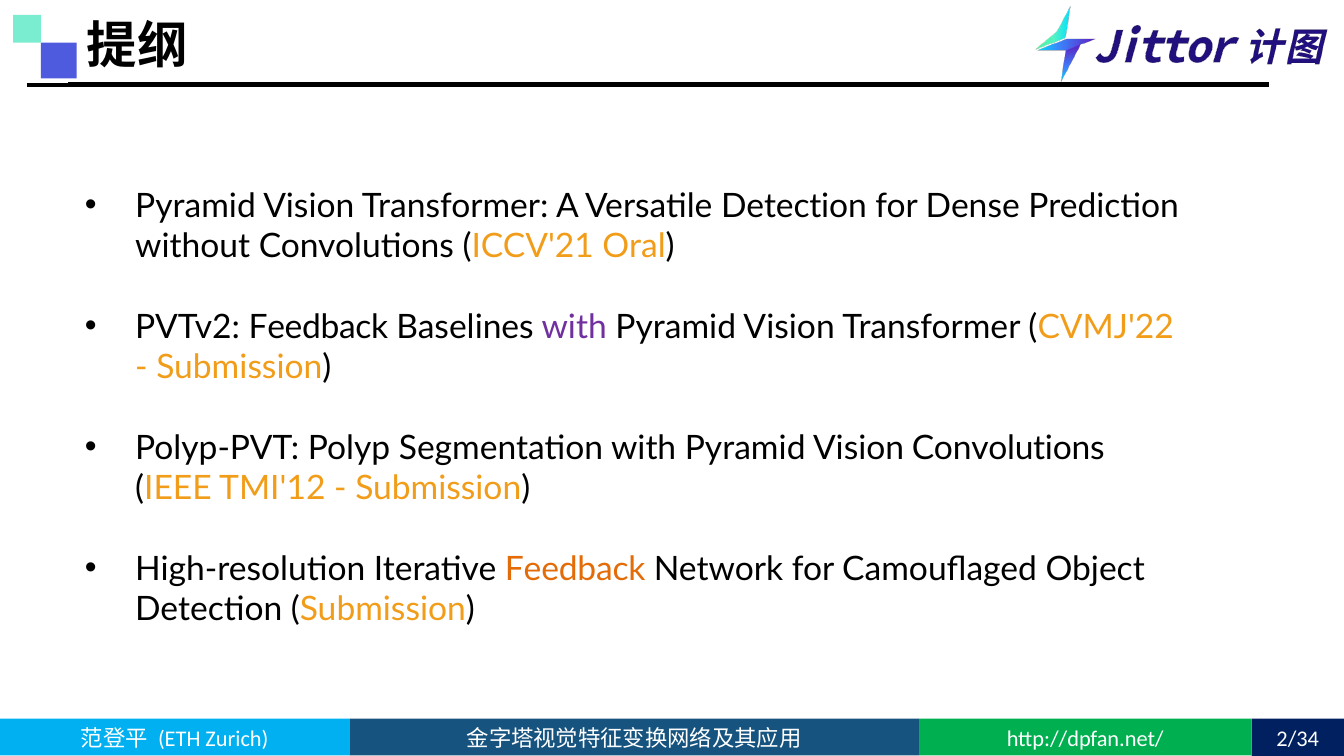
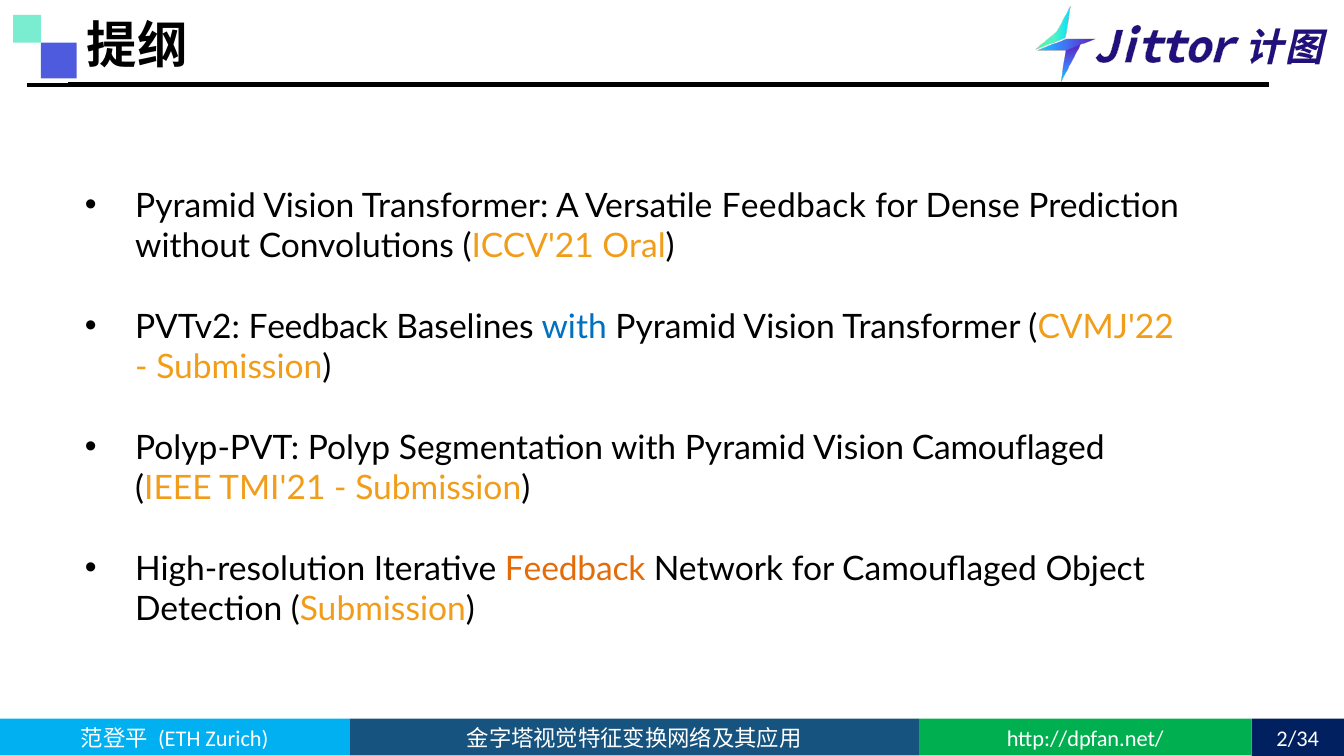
Versatile Detection: Detection -> Feedback (794, 206)
with colour: purple -> blue (574, 327)
Vision Convolutions: Convolutions -> Camouflaged (1008, 448)
TMI'12: TMI'12 -> TMI'21 (272, 489)
